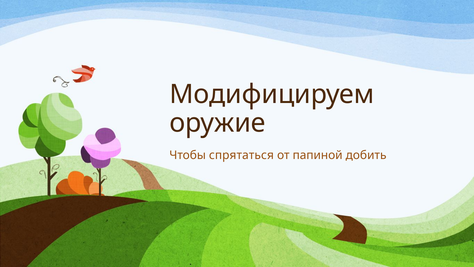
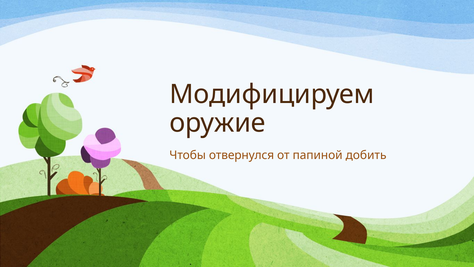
спрятаться: спрятаться -> отвернулся (242, 155)
